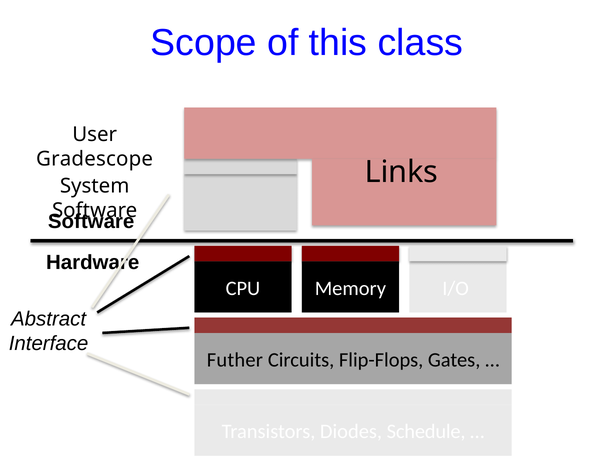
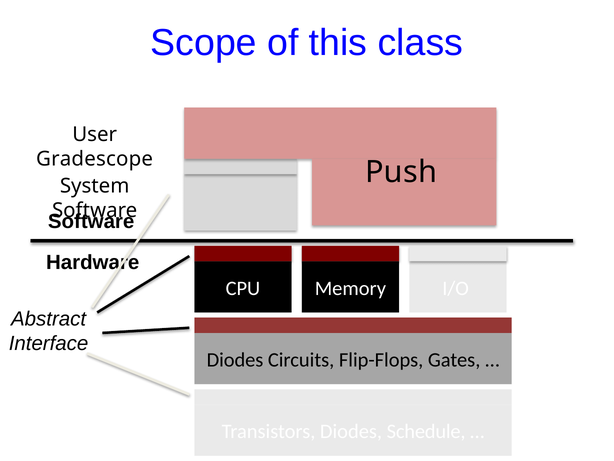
Links: Links -> Push (401, 172)
Futher: Futher -> Diodes (235, 360)
